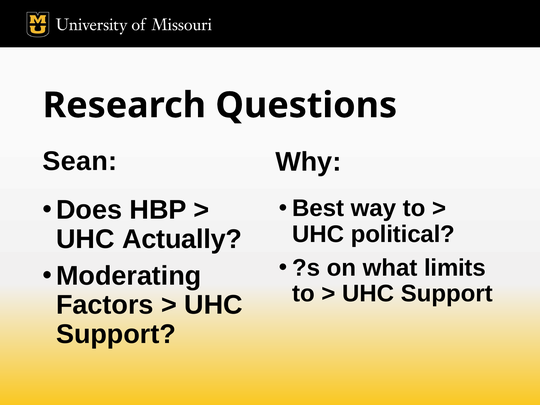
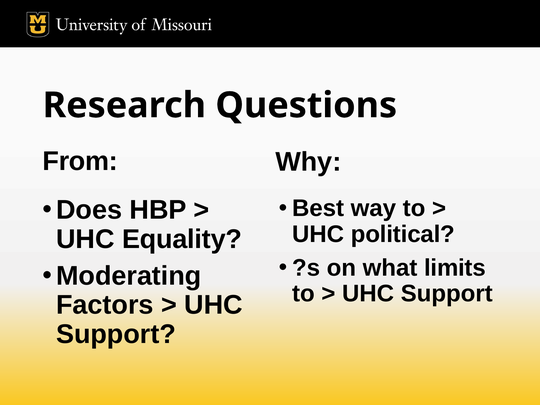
Sean: Sean -> From (80, 161)
Actually: Actually -> Equality (182, 239)
